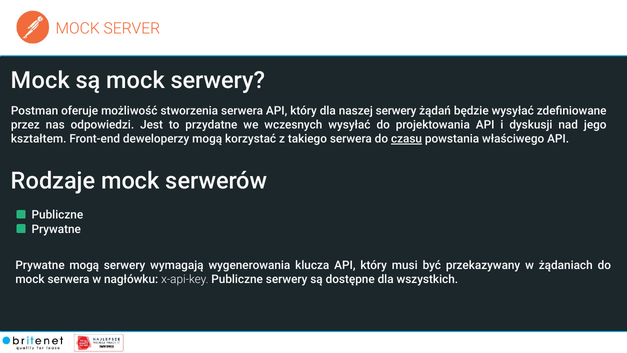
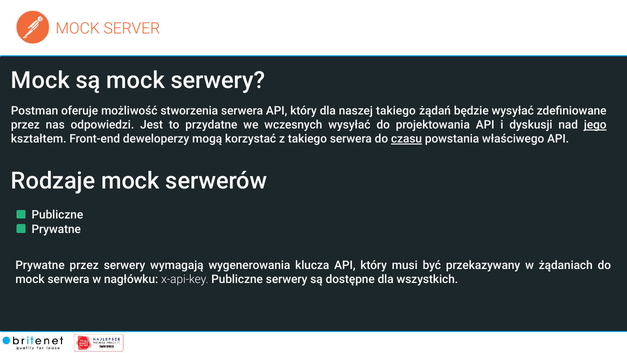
naszej serwery: serwery -> takiego (396, 111)
jego underline: none -> present (595, 125)
Prywatne mogą: mogą -> przez (84, 265)
